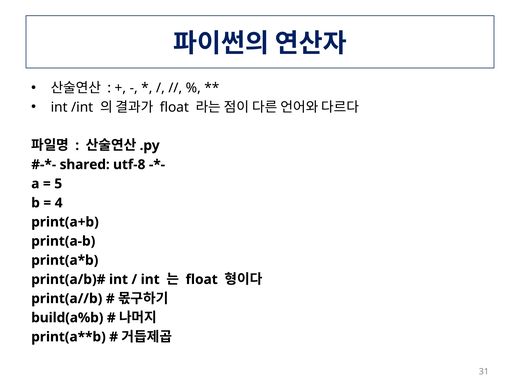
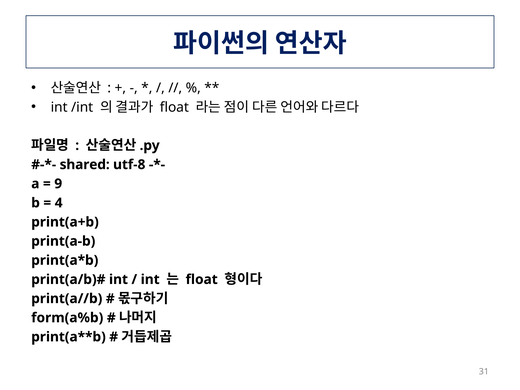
5: 5 -> 9 (58, 184)
build(a%b: build(a%b -> form(a%b (67, 318)
